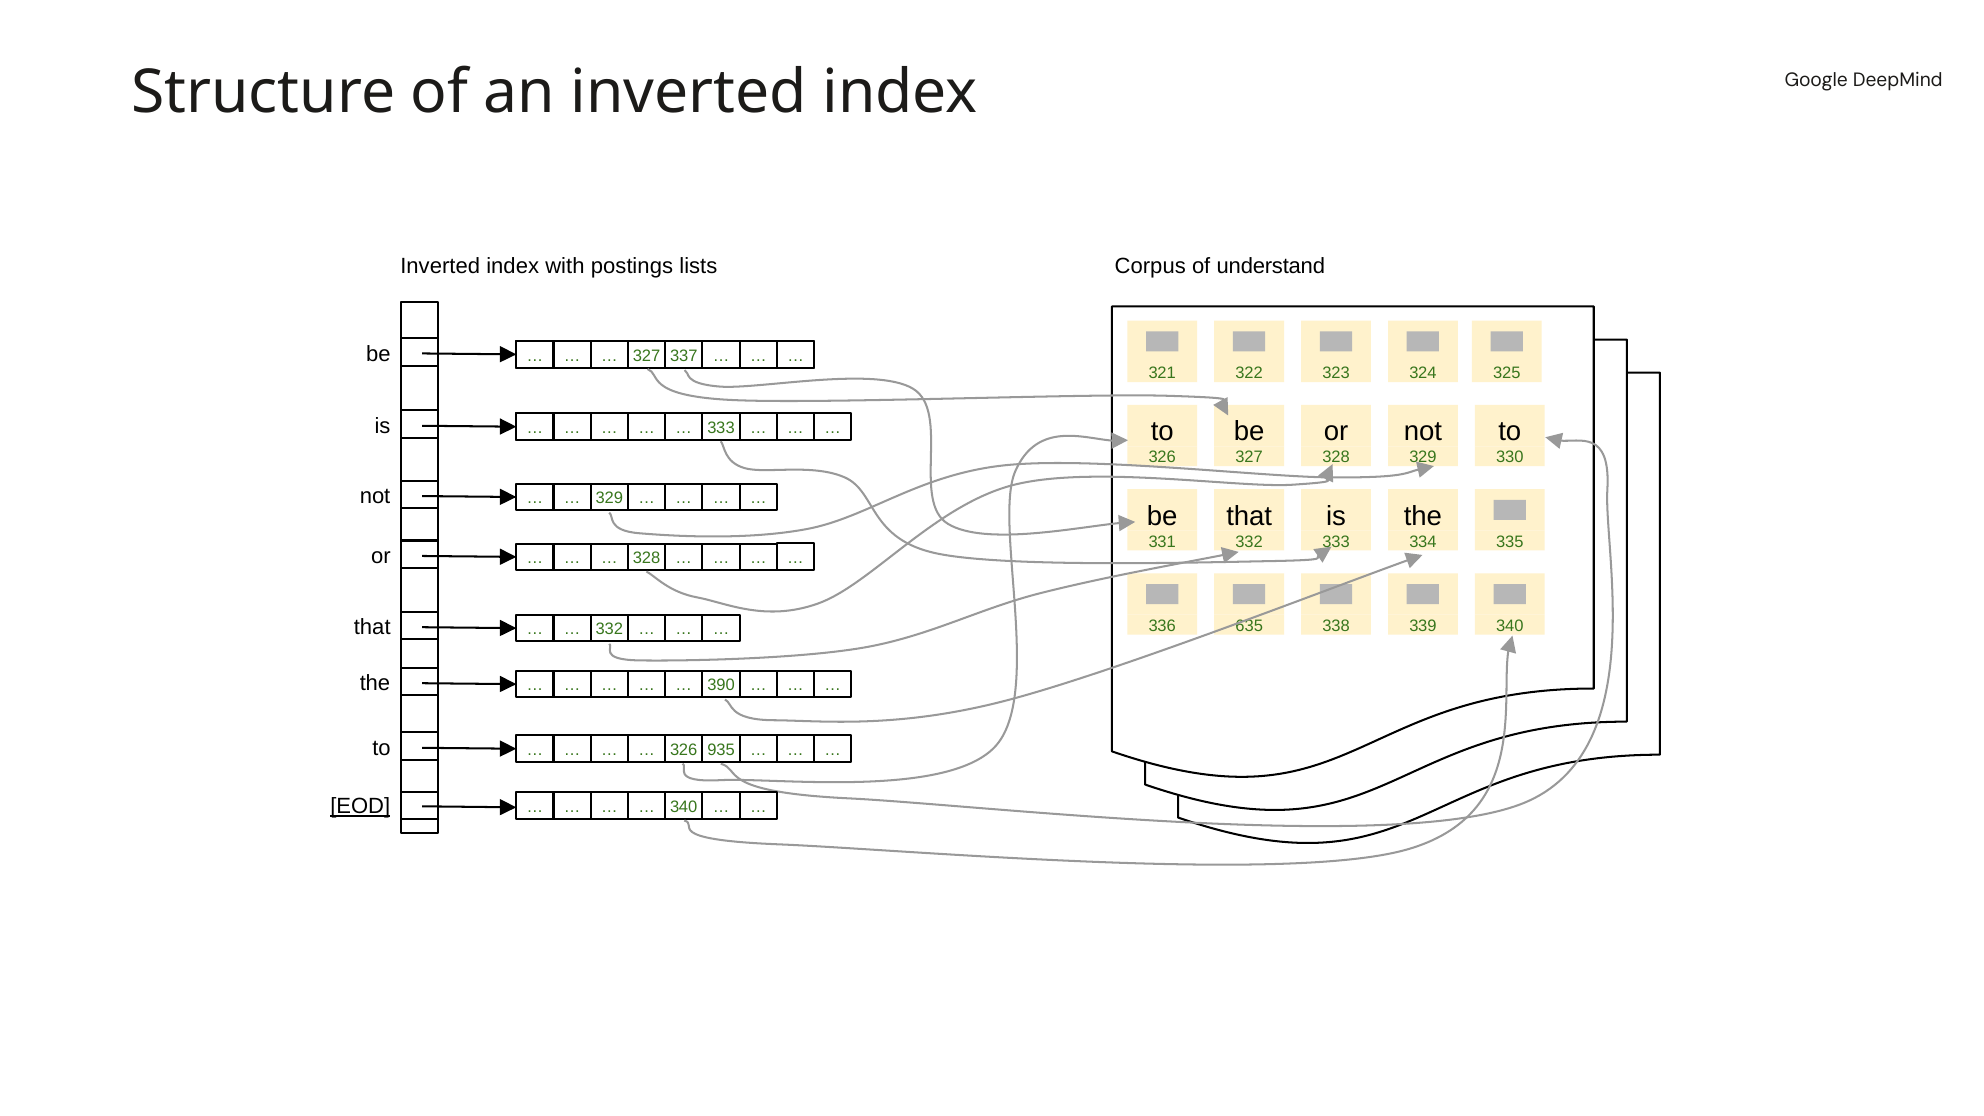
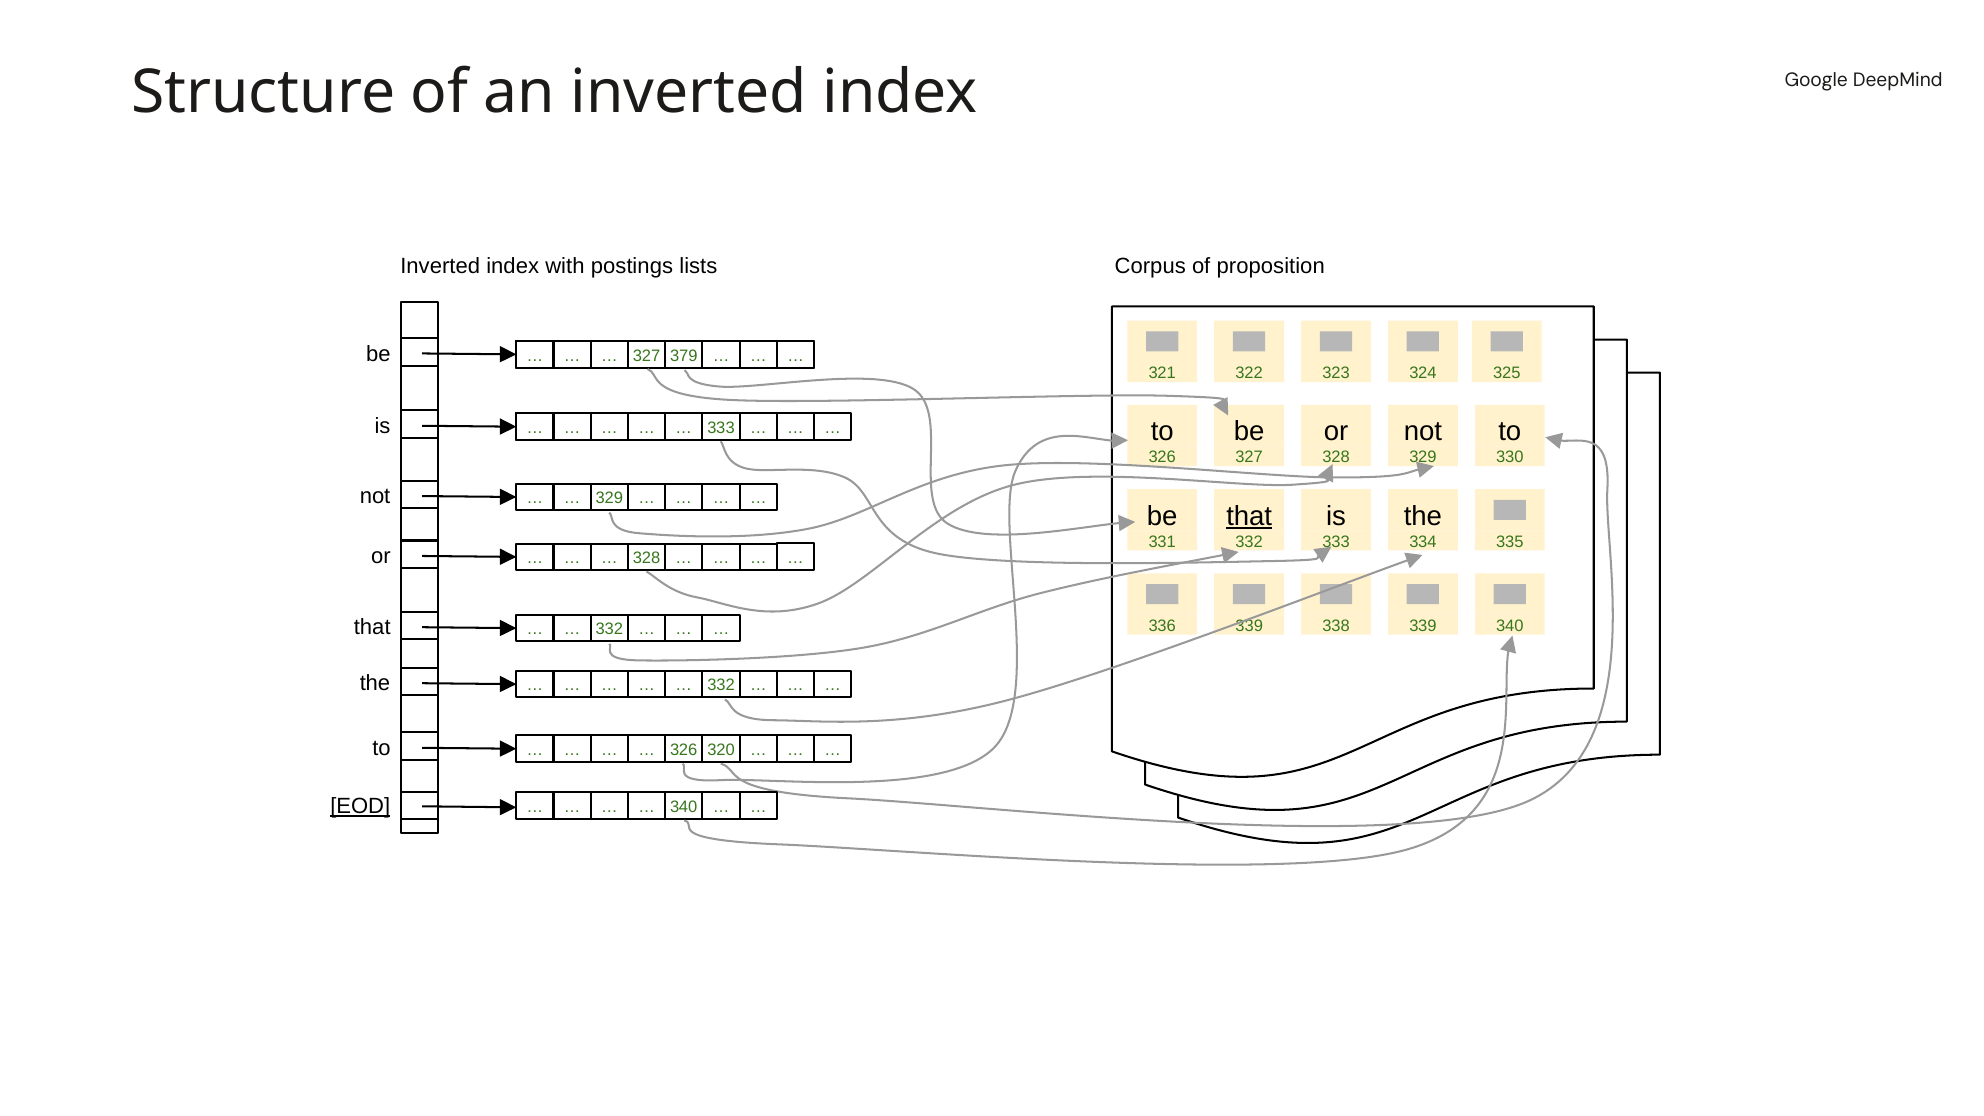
understand: understand -> proposition (1271, 266)
337: 337 -> 379 (684, 356)
that underline: none -> present (1249, 516)
336 635: 635 -> 339 (1249, 626)
390: 390 -> 332 (721, 685)
935: 935 -> 320 (721, 750)
